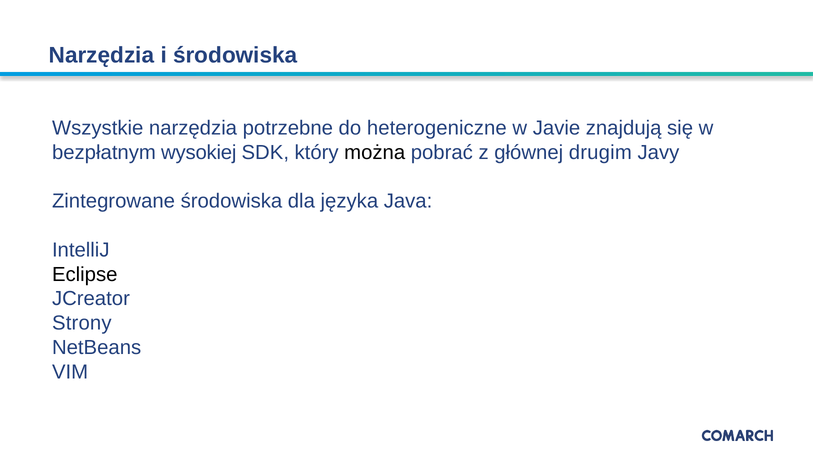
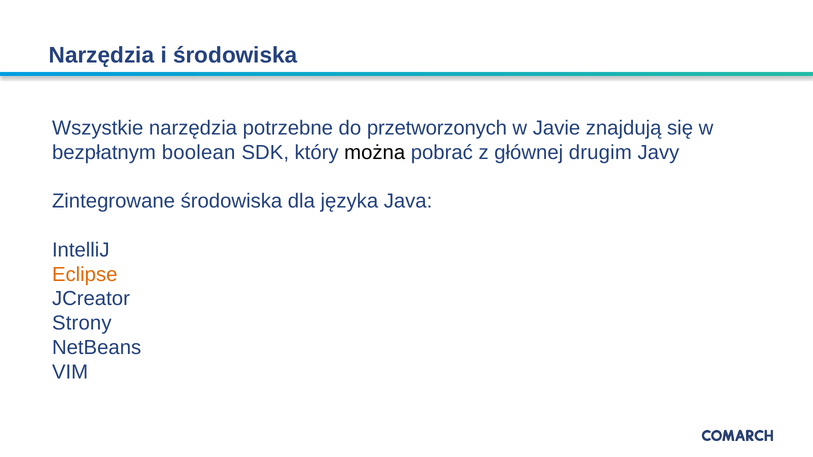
heterogeniczne: heterogeniczne -> przetworzonych (437, 128)
wysokiej: wysokiej -> boolean (199, 153)
Eclipse colour: black -> orange (85, 275)
